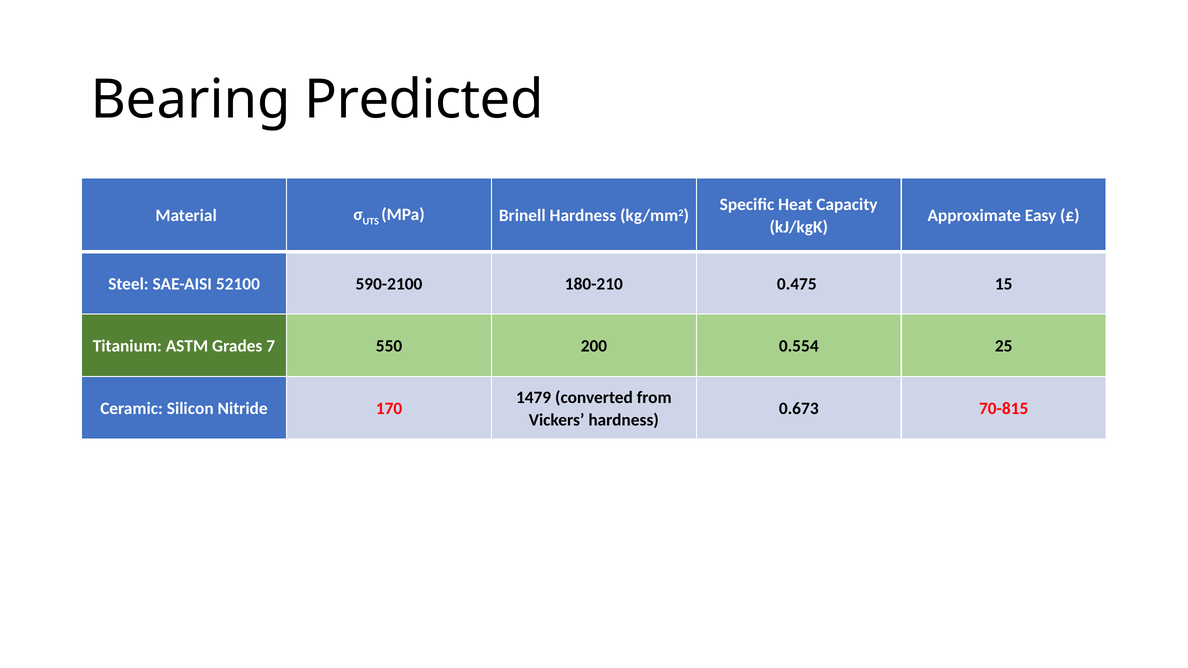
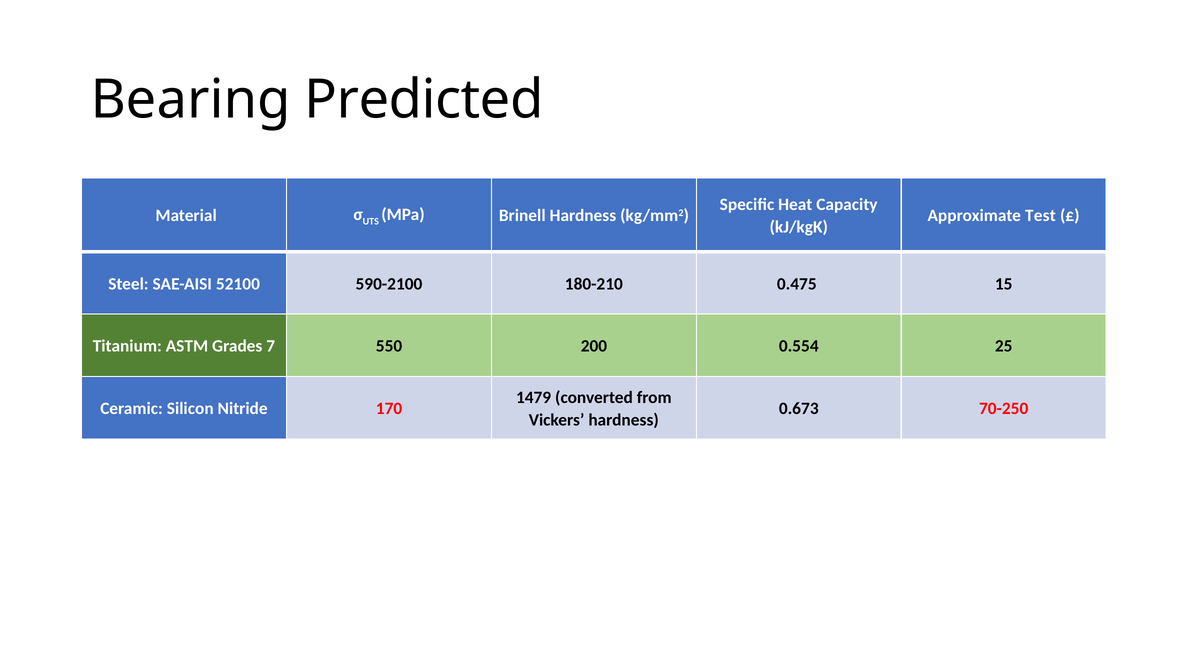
Easy: Easy -> Test (1040, 216)
70-815: 70-815 -> 70-250 (1004, 409)
